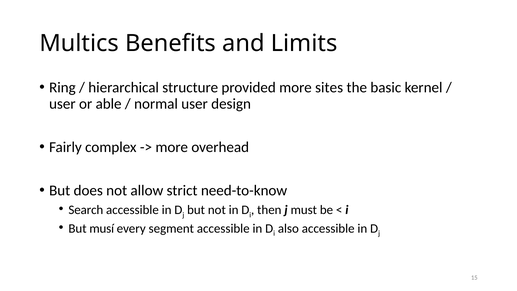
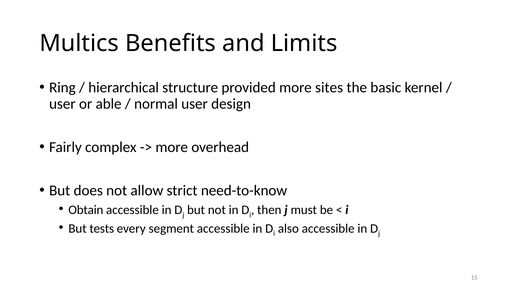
Search: Search -> Obtain (86, 210)
musí: musí -> tests (102, 228)
